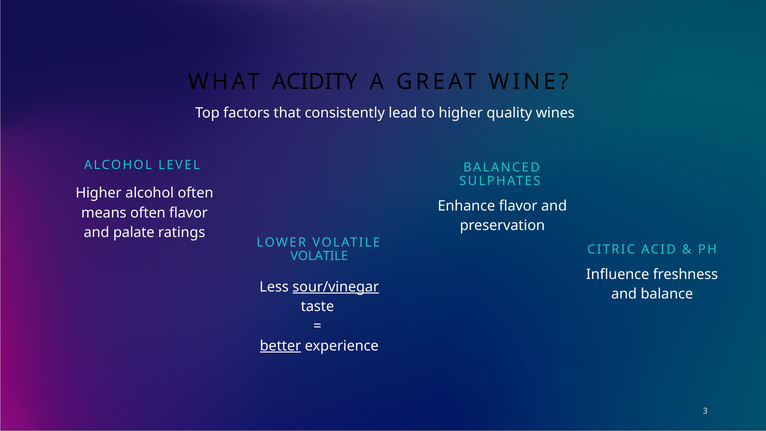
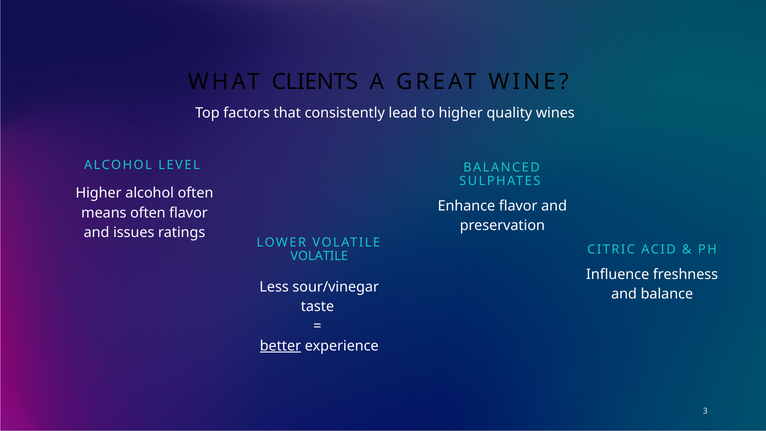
ACIDITY: ACIDITY -> CLIENTS (315, 82)
palate: palate -> issues (134, 232)
sour/vinegar underline: present -> none (336, 287)
